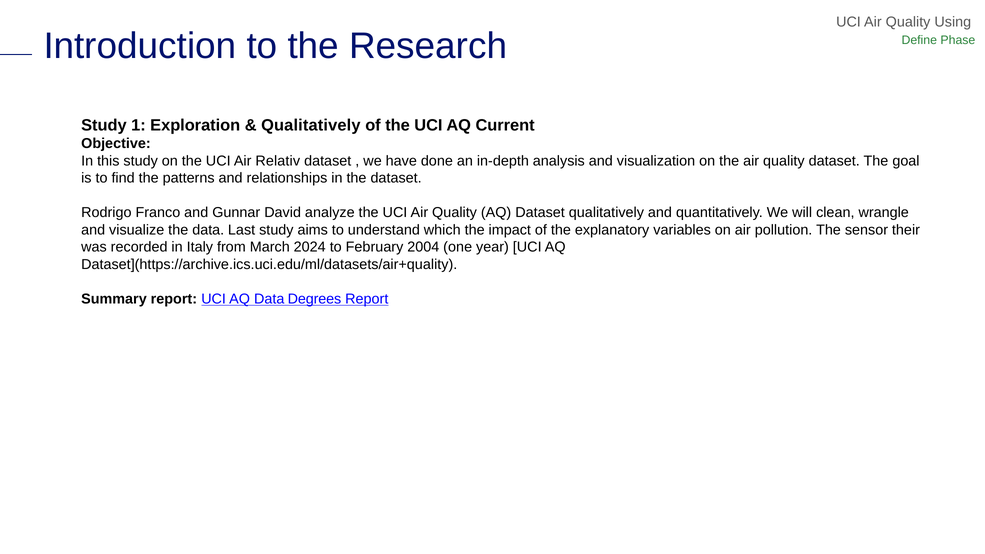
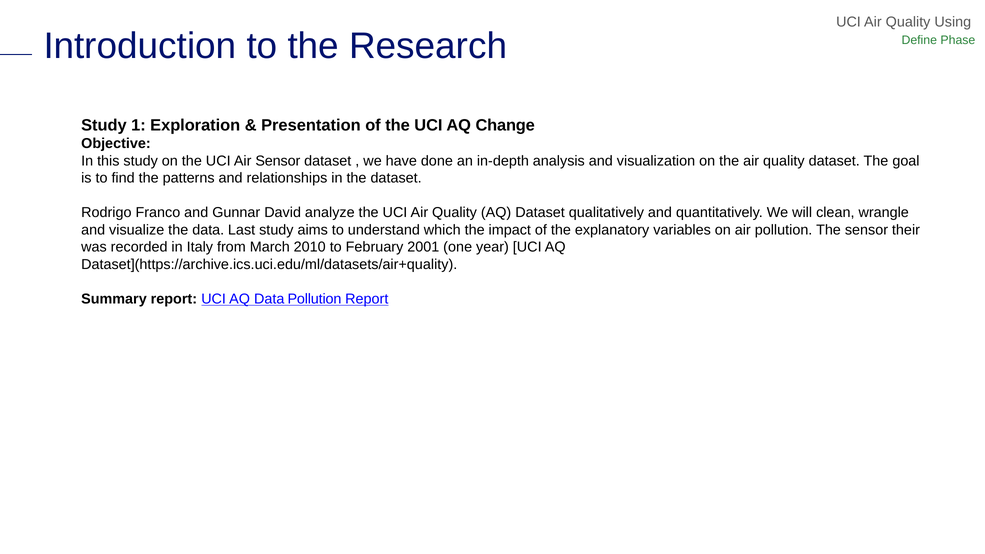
Qualitatively: Qualitatively -> Presentation (311, 125)
Current: Current -> Change (505, 125)
Air Relativ: Relativ -> Sensor (278, 161)
2024: 2024 -> 2010 (310, 247)
2004: 2004 -> 2001 (423, 247)
Data Degrees: Degrees -> Pollution (314, 299)
